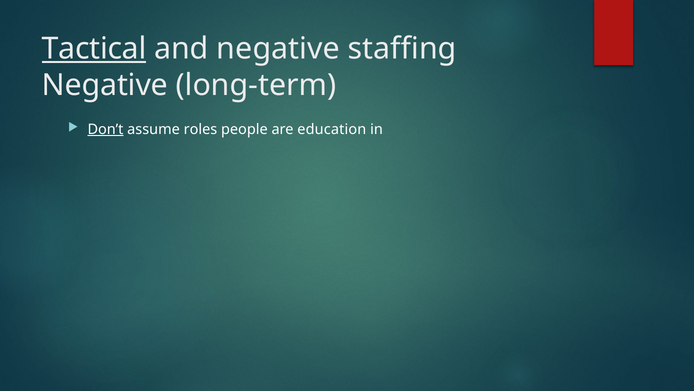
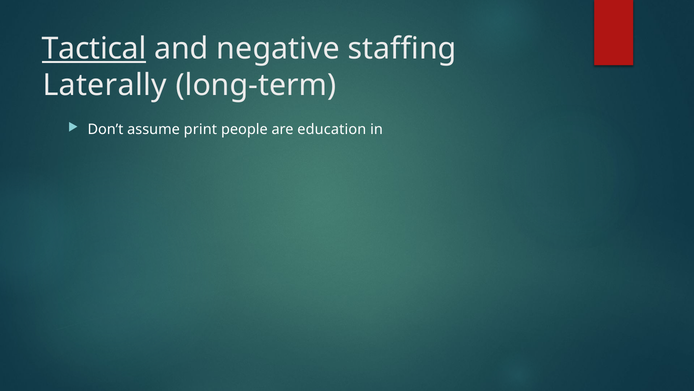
Negative: Negative -> Laterally (105, 85)
Don’t underline: present -> none (105, 129)
roles: roles -> print (200, 129)
